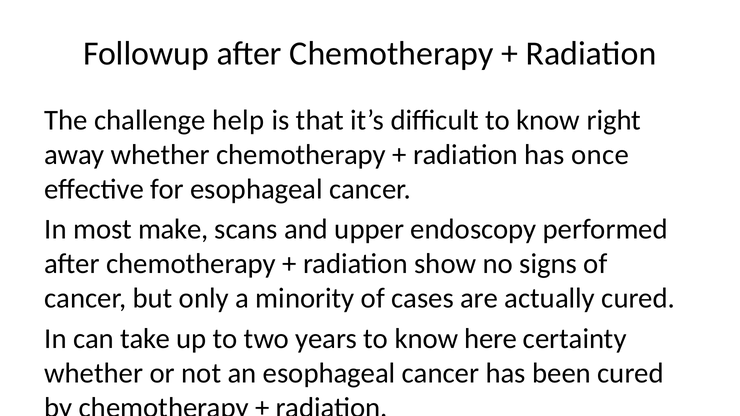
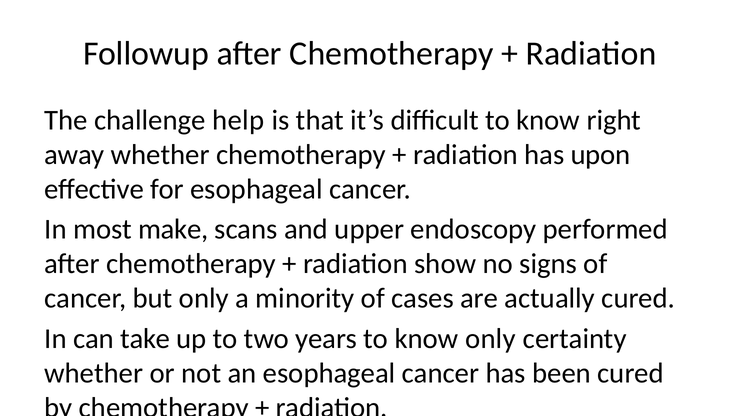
once: once -> upon (600, 155)
know here: here -> only (490, 339)
